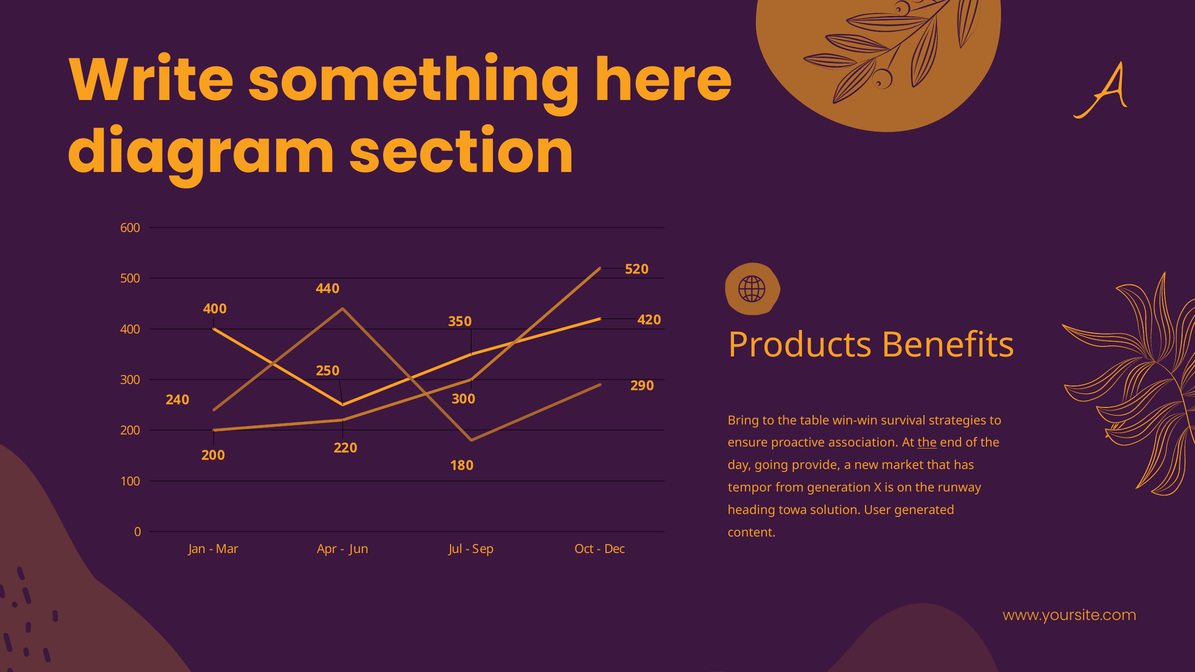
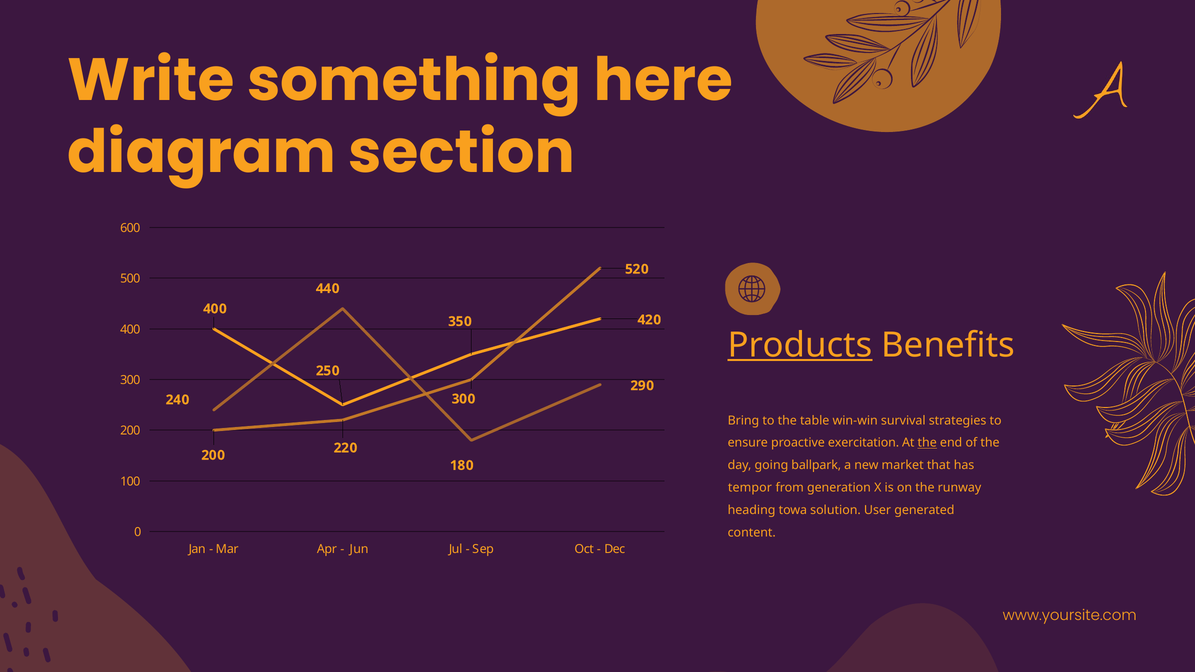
Products underline: none -> present (800, 345)
association: association -> exercitation (864, 443)
provide: provide -> ballpark (816, 465)
